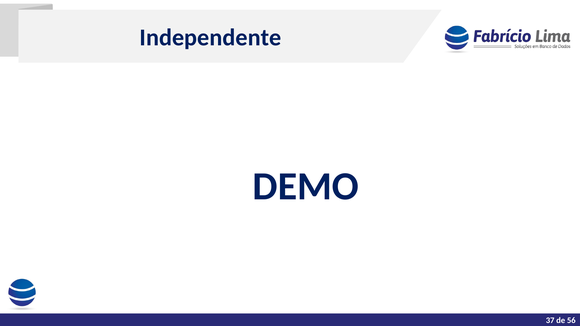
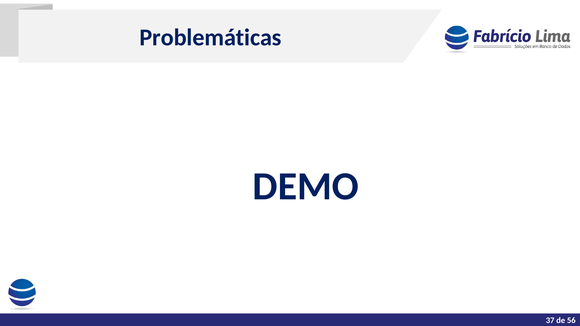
Independente: Independente -> Problemáticas (211, 38)
